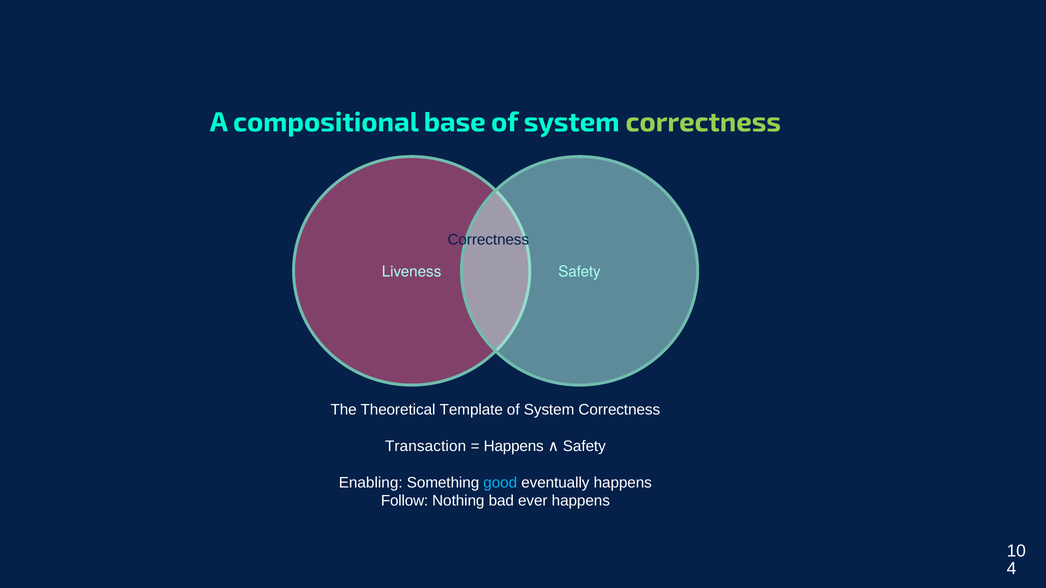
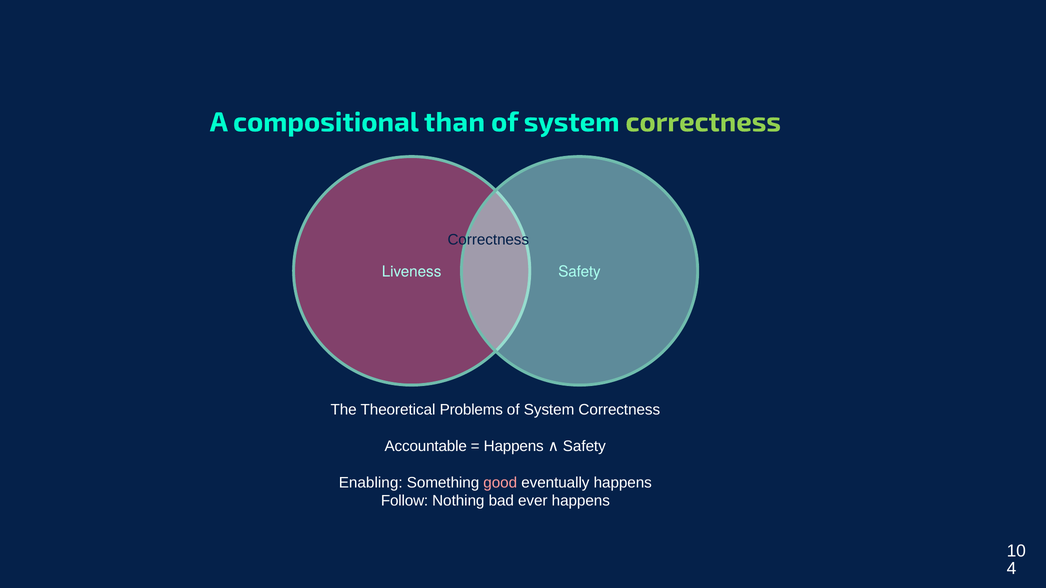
base: base -> than (454, 122)
Template: Template -> Problems (471, 410)
Transaction: Transaction -> Accountable (426, 446)
good colour: light blue -> pink (500, 483)
